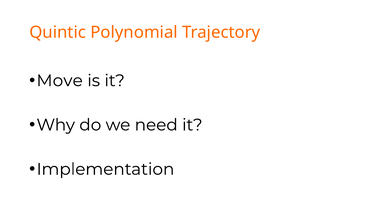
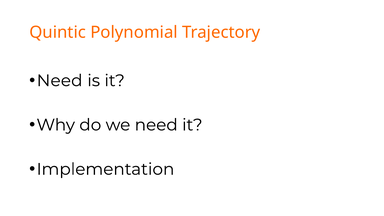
Move: Move -> Need (60, 81)
